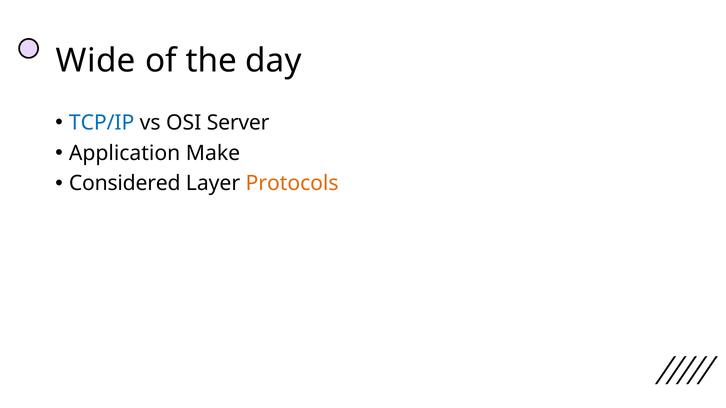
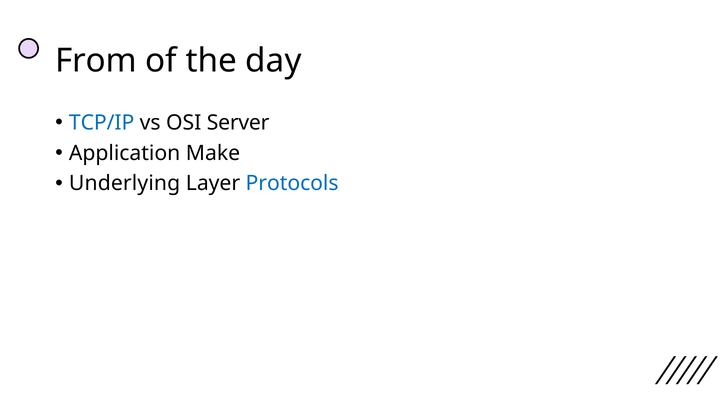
Wide: Wide -> From (96, 61)
Considered: Considered -> Underlying (125, 184)
Protocols colour: orange -> blue (292, 184)
